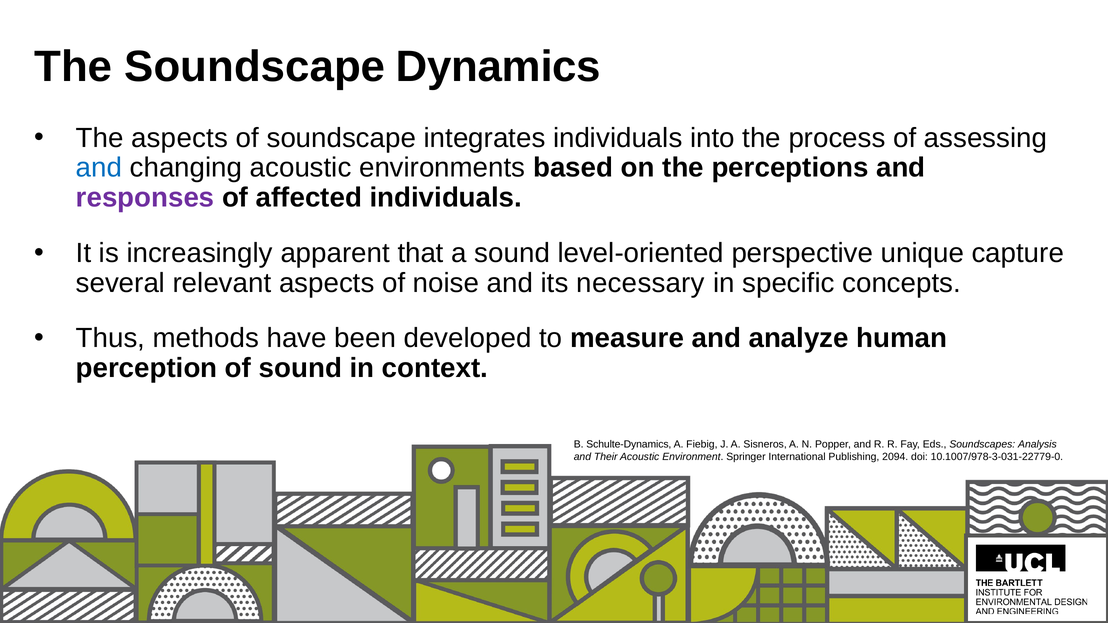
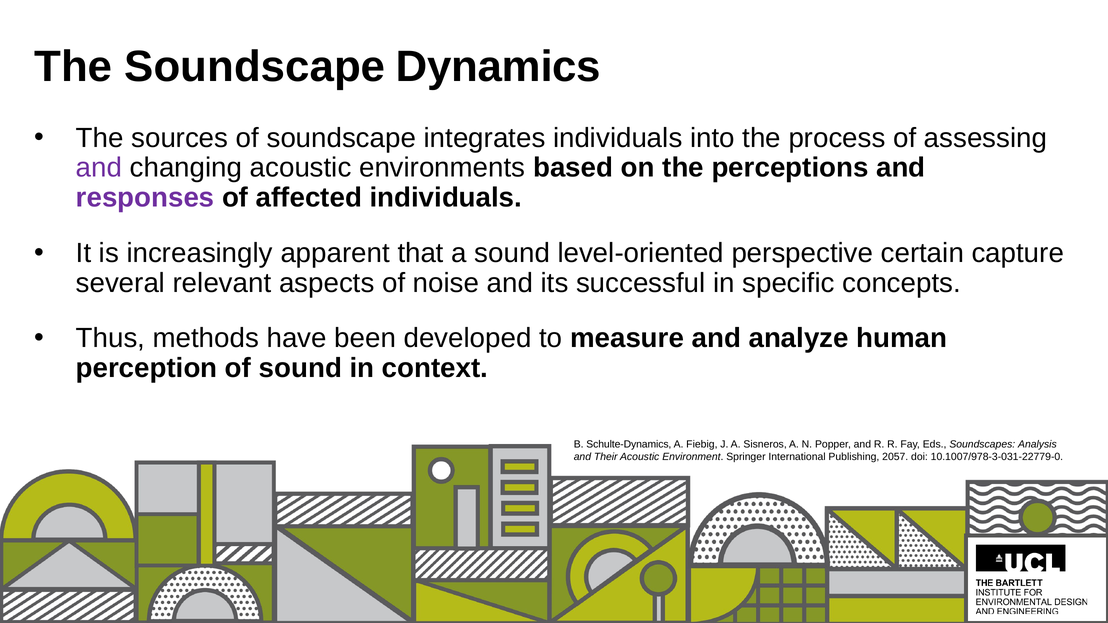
The aspects: aspects -> sources (180, 138)
and colour: blue -> purple (99, 168)
unique: unique -> certain (922, 253)
necessary: necessary -> successful (641, 283)
2094: 2094 -> 2057 (895, 457)
